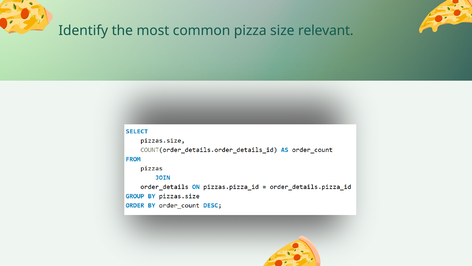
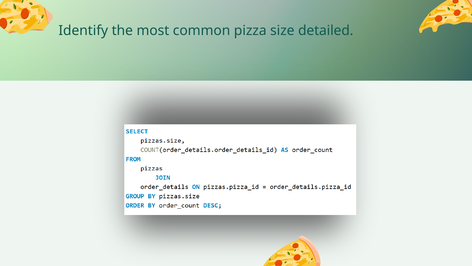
relevant: relevant -> detailed (326, 31)
